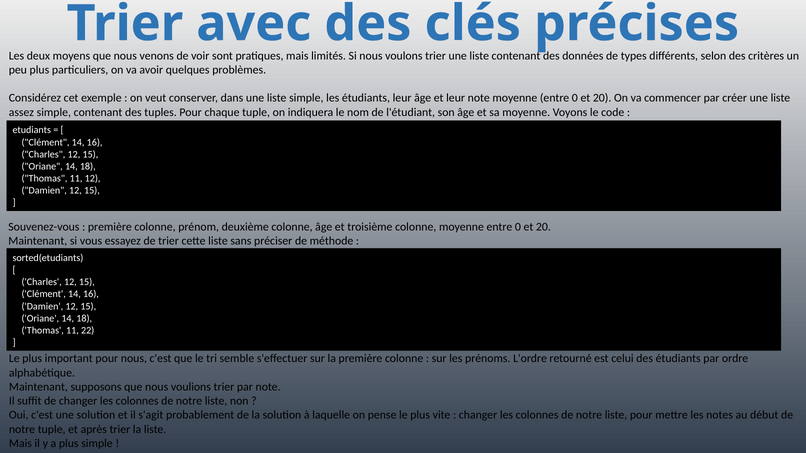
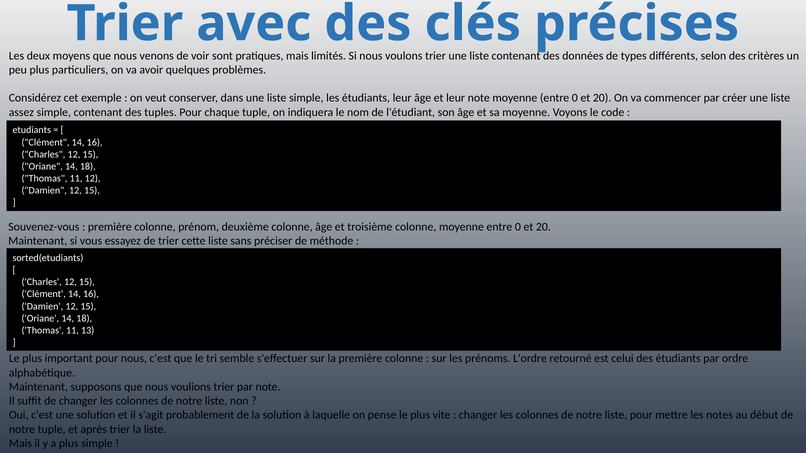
22: 22 -> 13 (88, 331)
